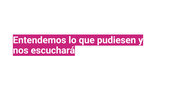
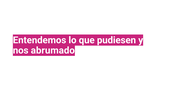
escuchará: escuchará -> abrumado (53, 50)
